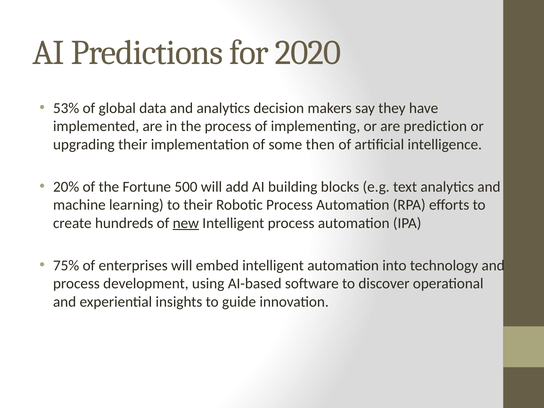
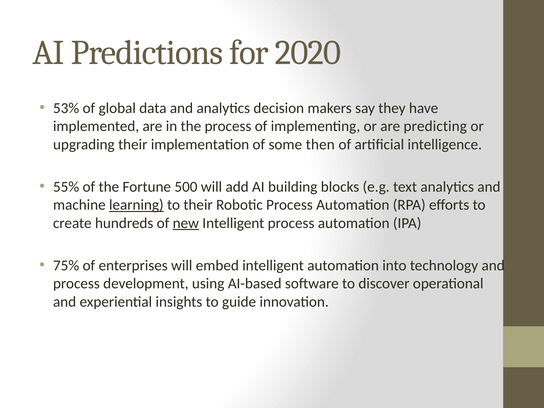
prediction: prediction -> predicting (435, 126)
20%: 20% -> 55% (66, 187)
learning underline: none -> present (136, 205)
